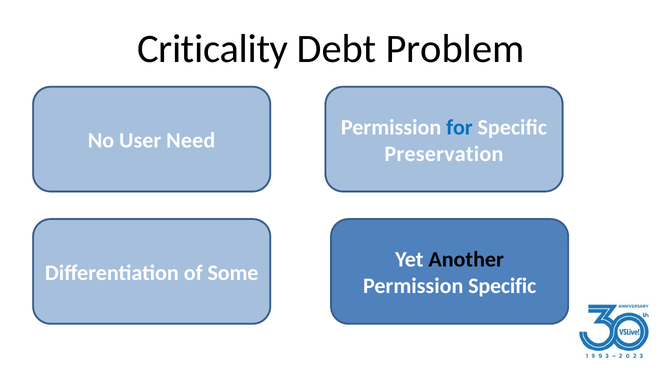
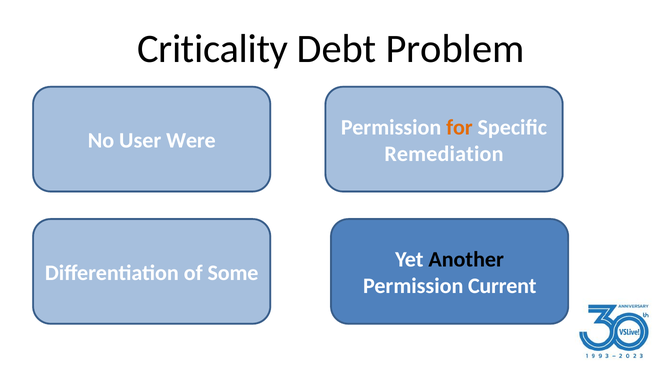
for colour: blue -> orange (459, 128)
Need: Need -> Were (191, 141)
Preservation: Preservation -> Remediation (444, 154)
Permission Specific: Specific -> Current (502, 286)
